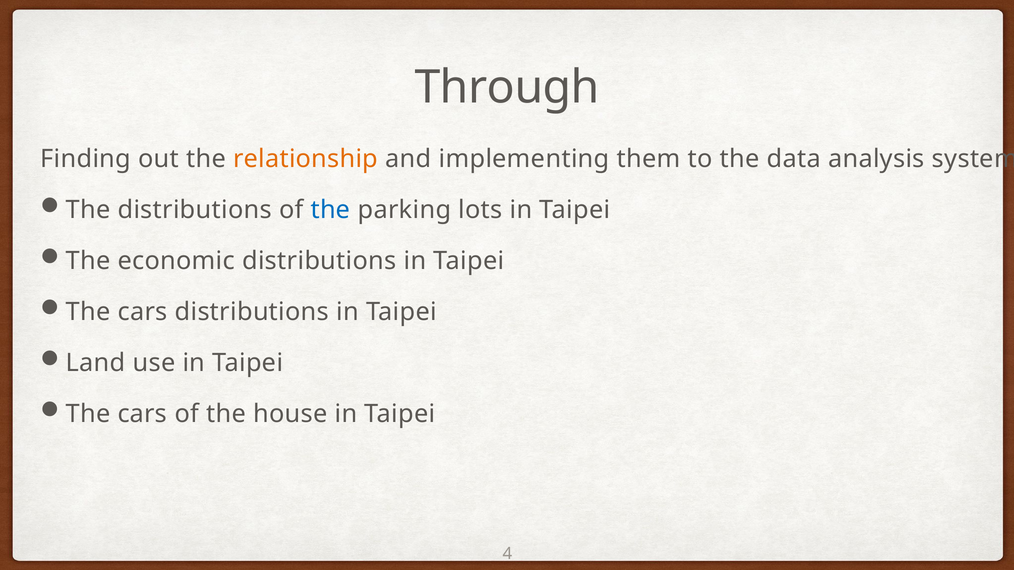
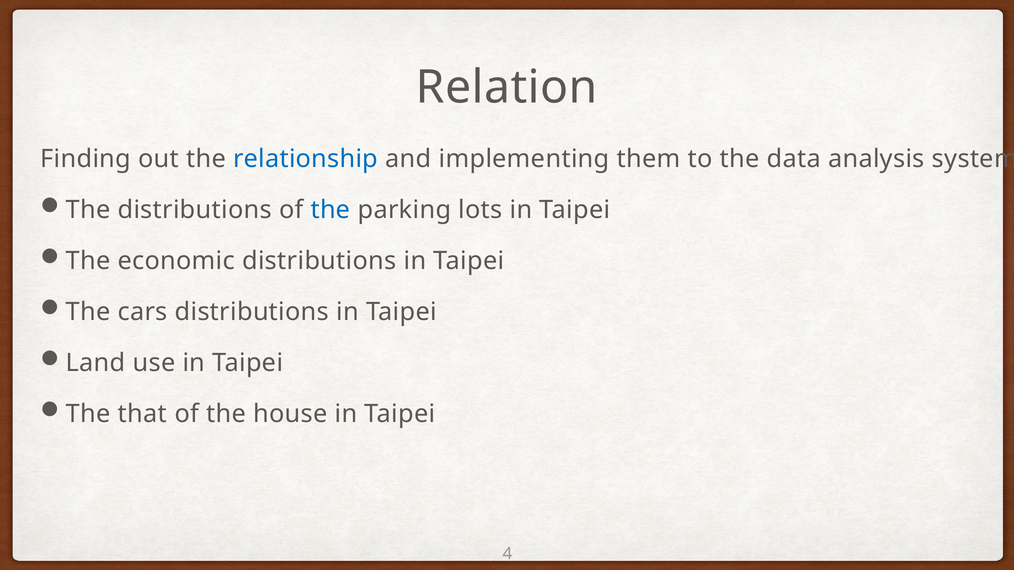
Through: Through -> Relation (507, 87)
relationship colour: orange -> blue (306, 159)
cars: cars -> that (142, 414)
